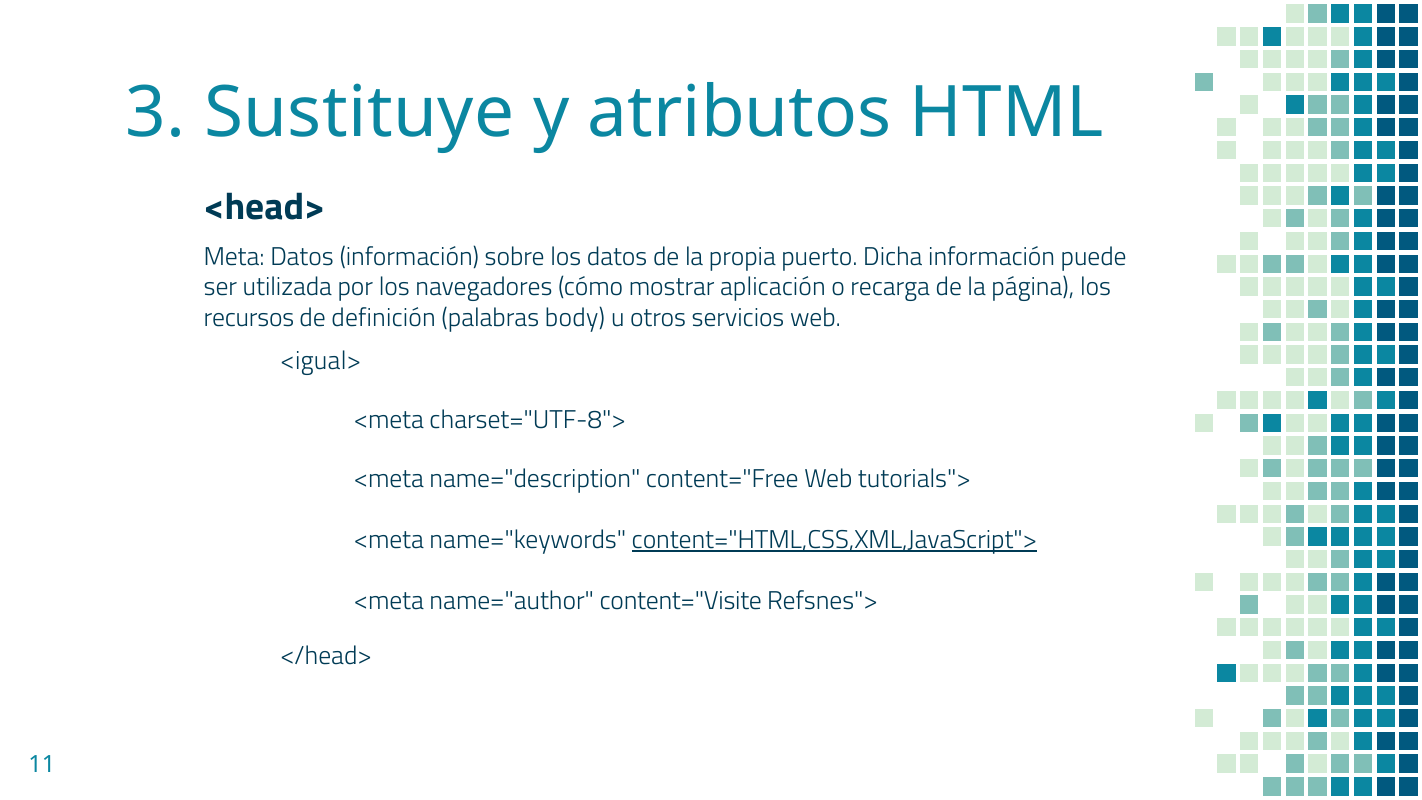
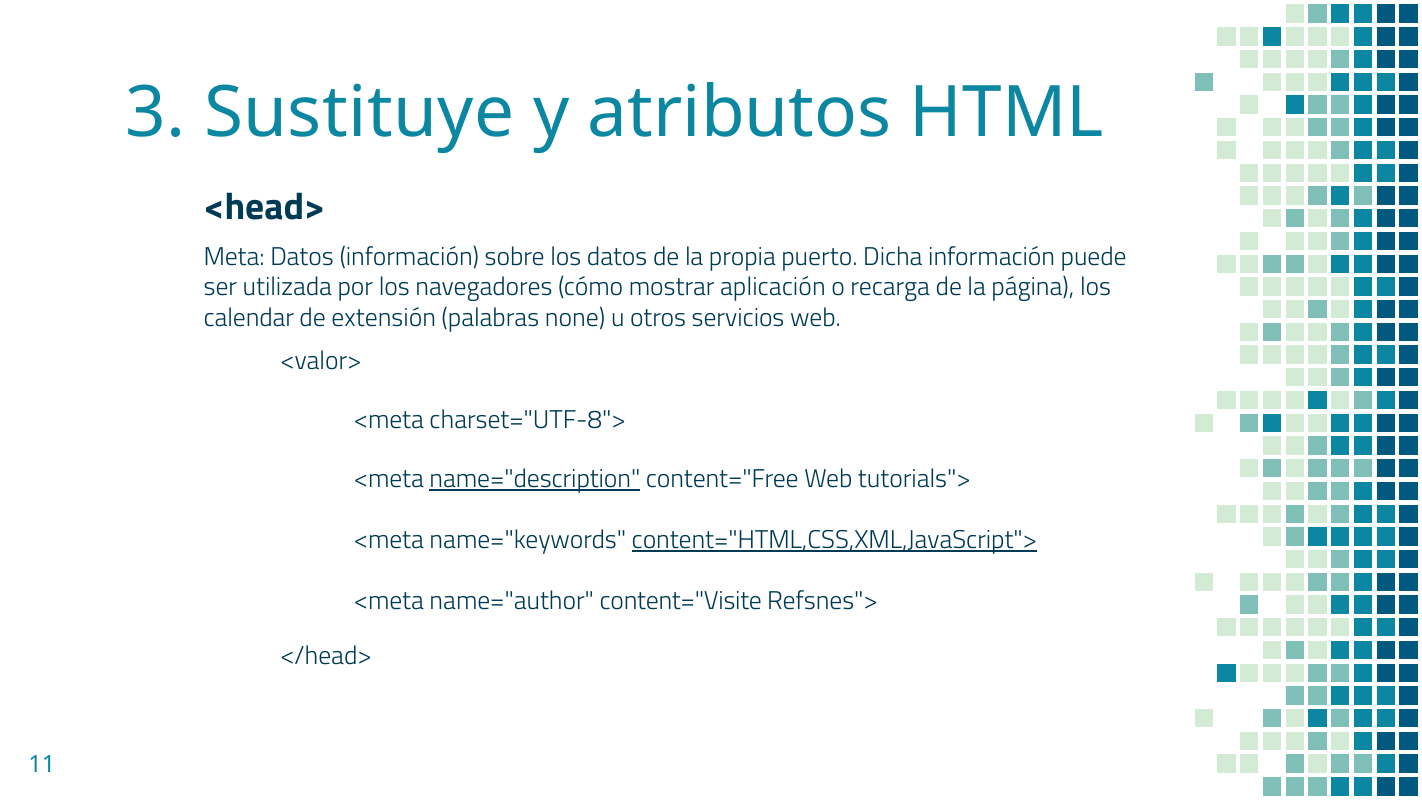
recursos: recursos -> calendar (249, 318)
definición: definición -> extensión (384, 318)
body: body -> none (575, 318)
<igual>: <igual> -> <valor> (321, 361)
name="description underline: none -> present (535, 479)
